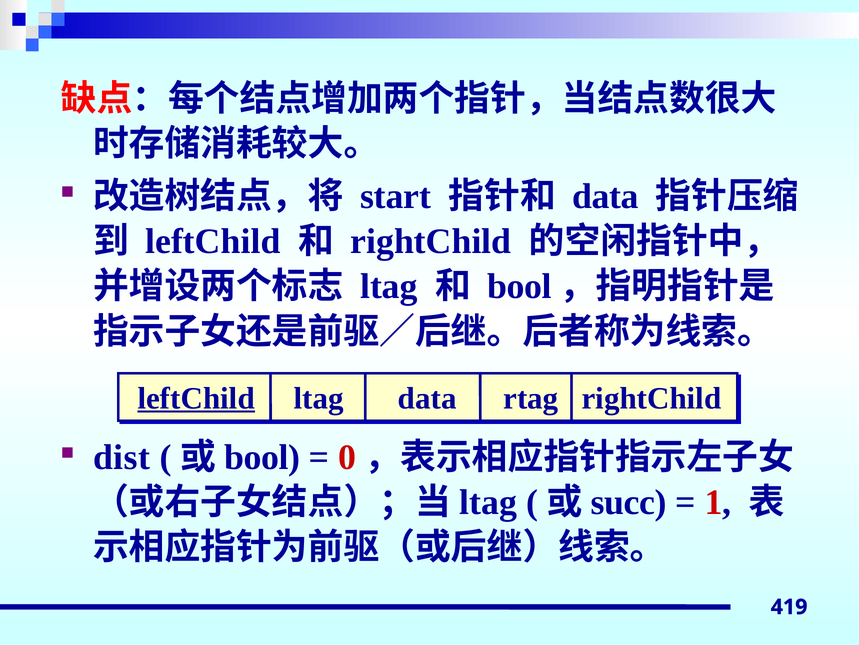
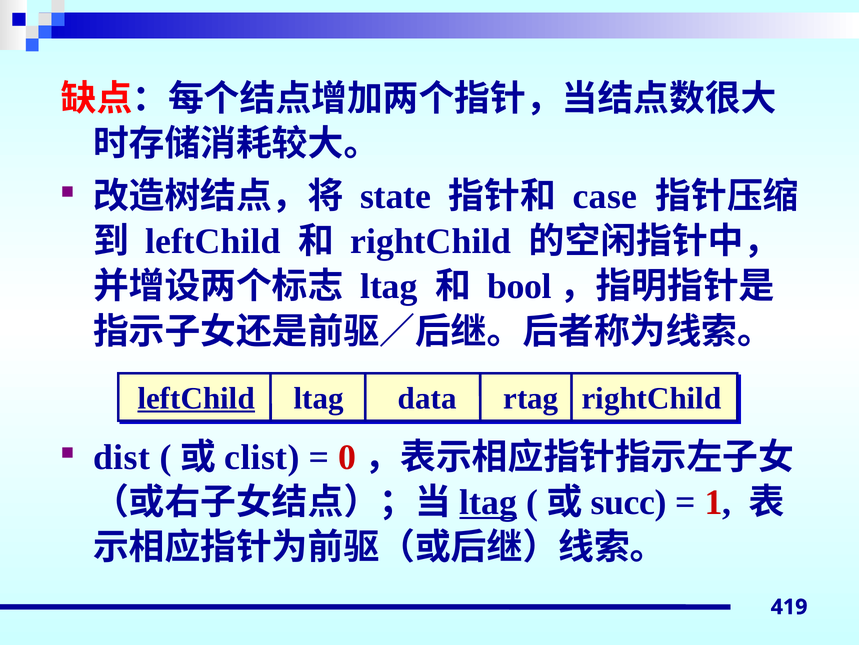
start: start -> state (396, 196)
data: data -> case (605, 196)
bool: bool -> clist (262, 457)
ltag underline: none -> present (488, 502)
